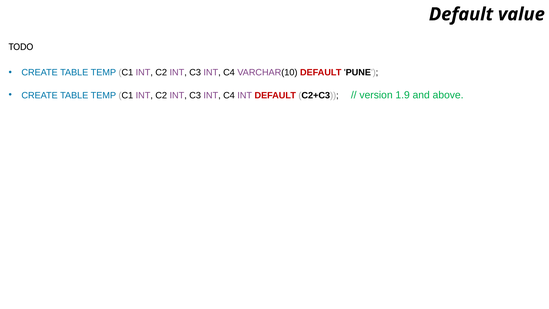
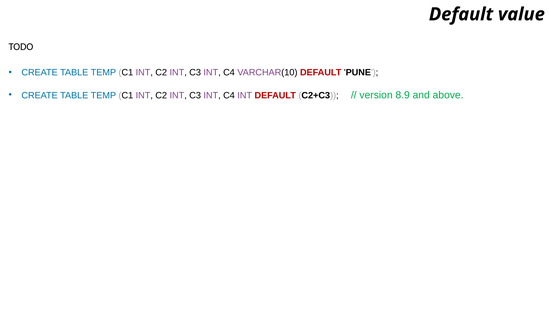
1.9: 1.9 -> 8.9 (403, 95)
